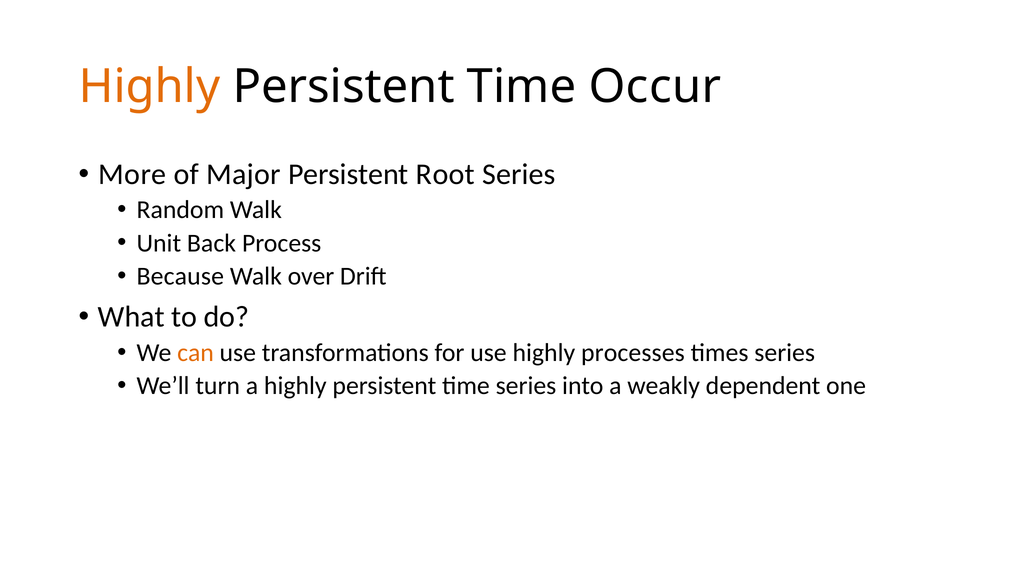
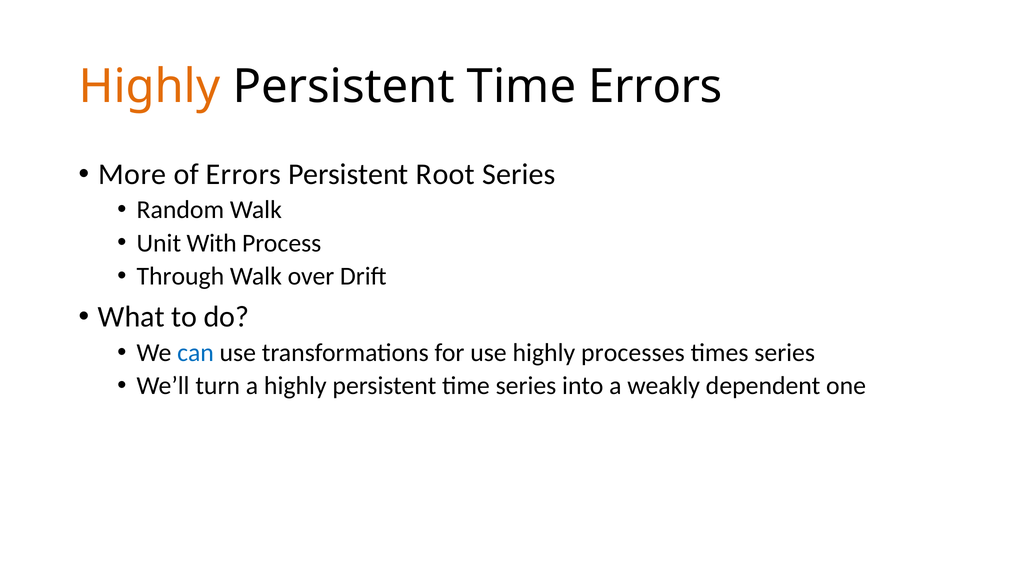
Time Occur: Occur -> Errors (655, 87)
of Major: Major -> Errors (244, 174)
Back: Back -> With (212, 243)
Because: Because -> Through (180, 276)
can colour: orange -> blue (196, 353)
